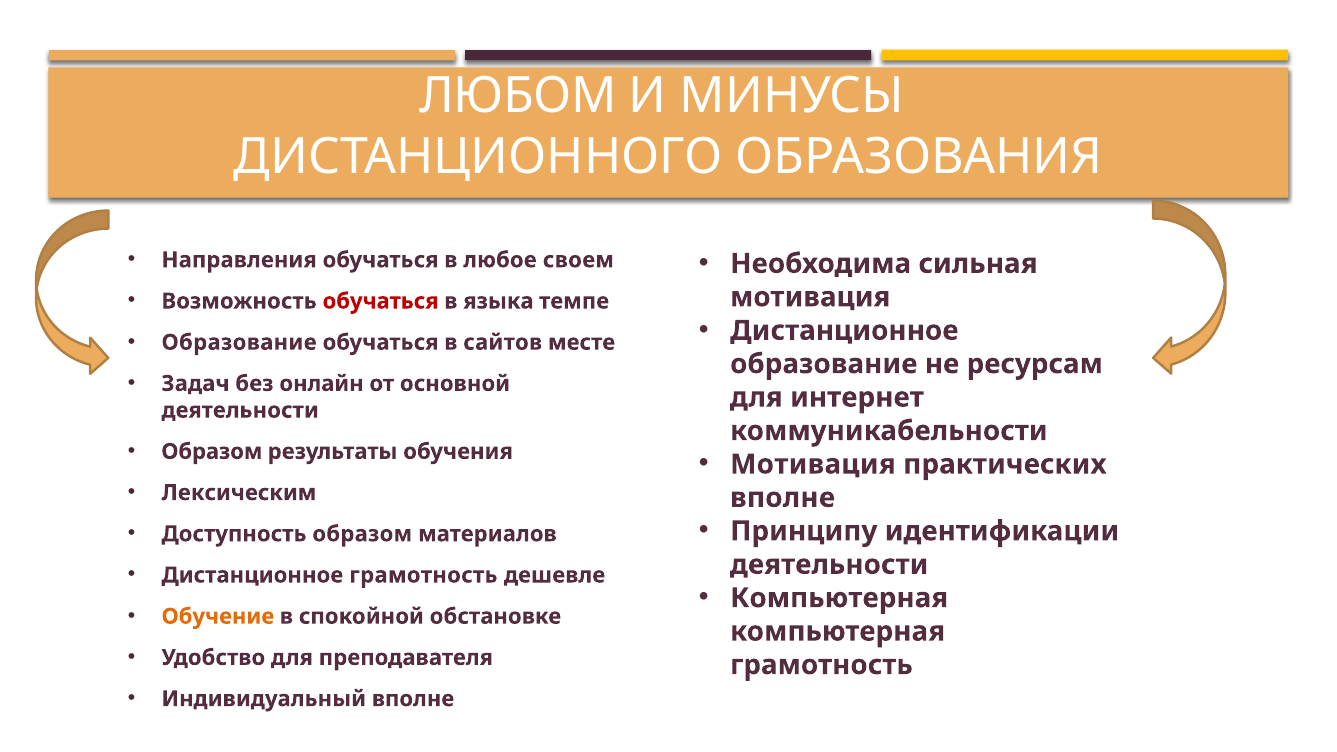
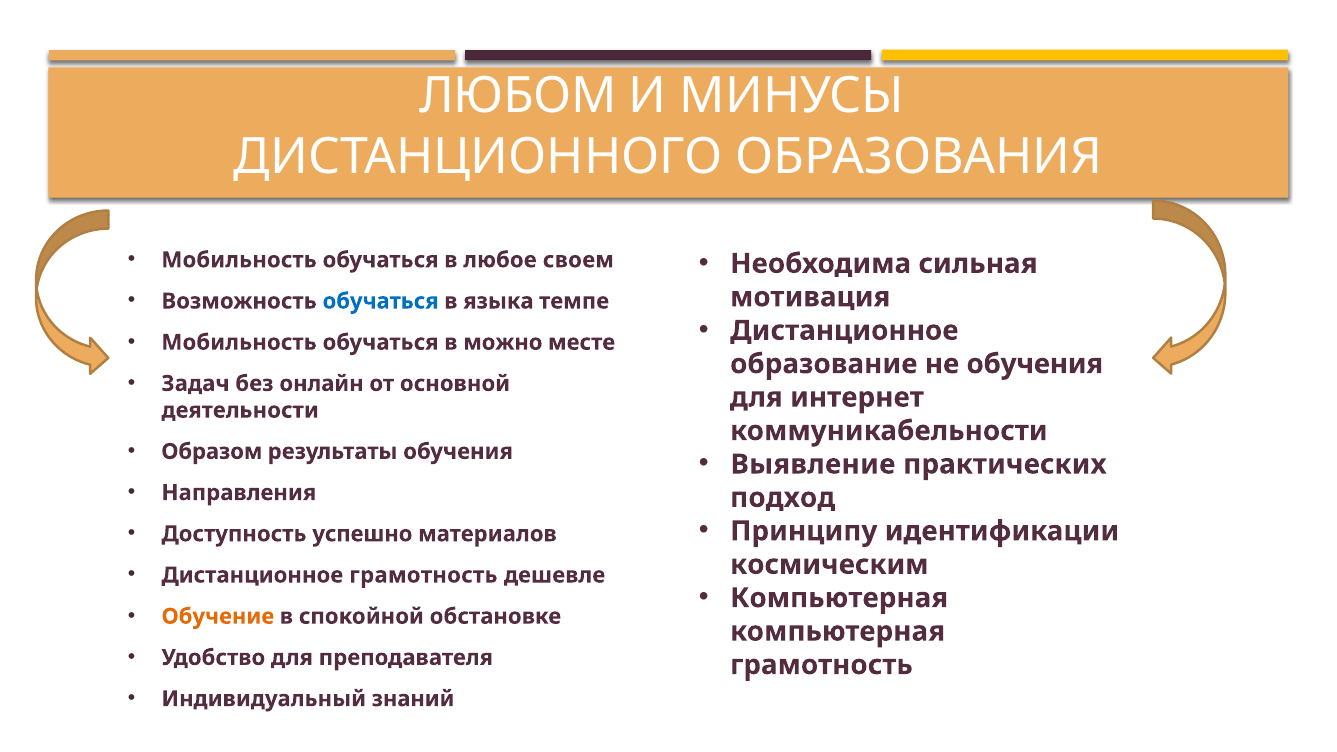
Направления: Направления -> Мобильность (239, 260)
обучаться colour: red -> blue (381, 301)
Образование: Образование -> Мобильность (239, 342)
сайтов: сайтов -> можно (503, 342)
не ресурсам: ресурсам -> обучения (1035, 364)
Мотивация: Мотивация -> Выявление (813, 464)
Лeксическим: Лeксическим -> Направления (239, 493)
вполне: вполне -> подход (783, 498)
Доступность образом: образом -> успешно (362, 534)
деятельности: деятельности -> космическим (829, 565)
Индивидуальный вполне: вполне -> знаний (413, 699)
